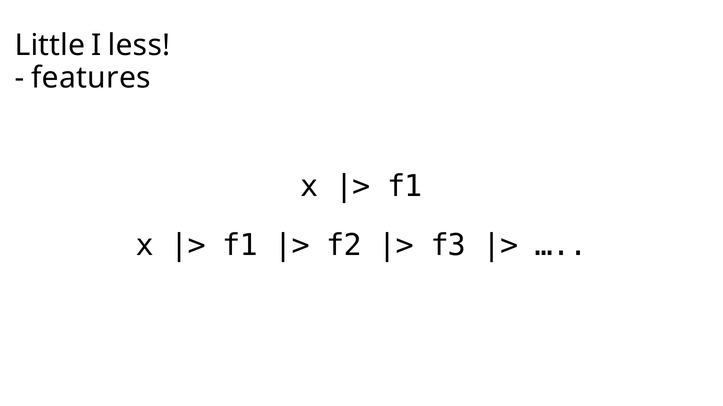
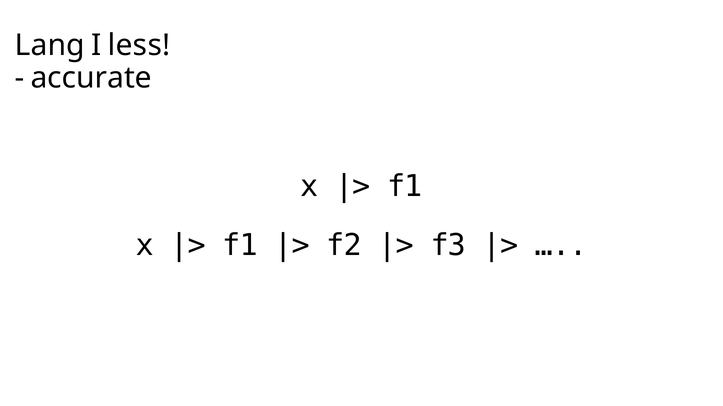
Little: Little -> Lang (50, 46)
features: features -> accurate (91, 78)
